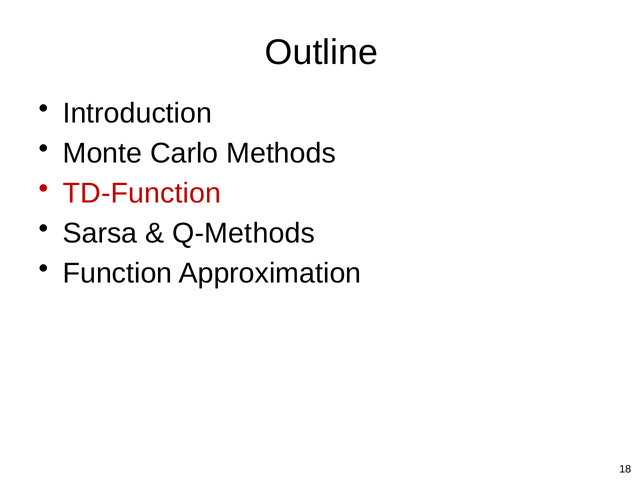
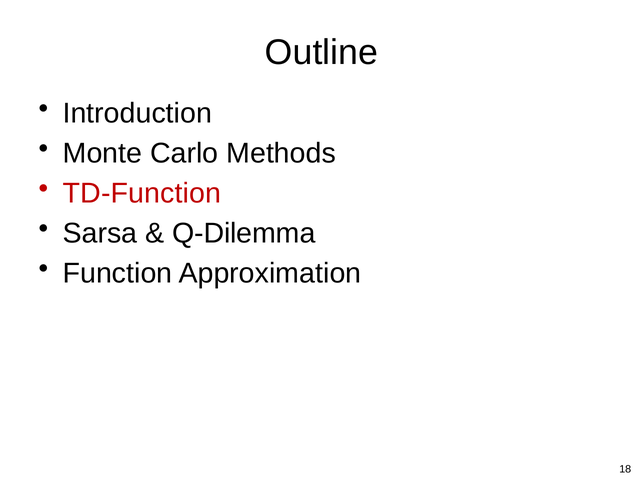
Q-Methods: Q-Methods -> Q-Dilemma (244, 234)
